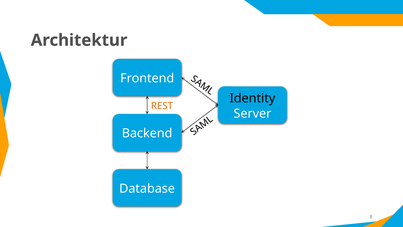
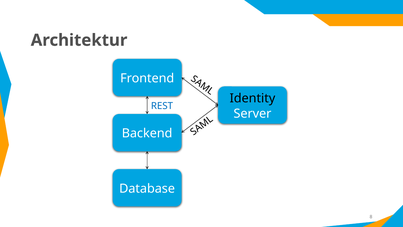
REST colour: orange -> blue (162, 106)
